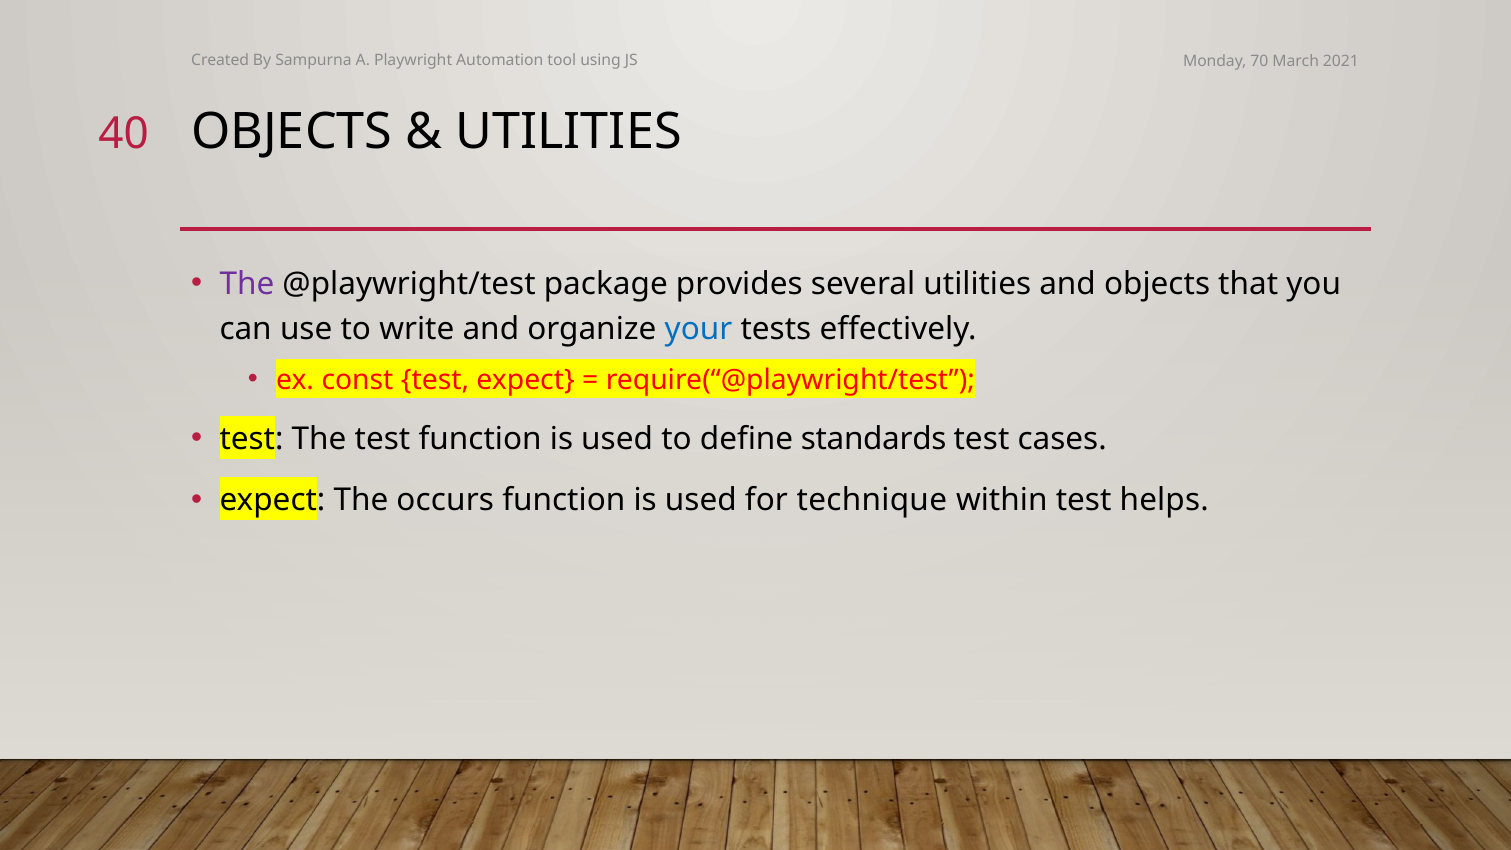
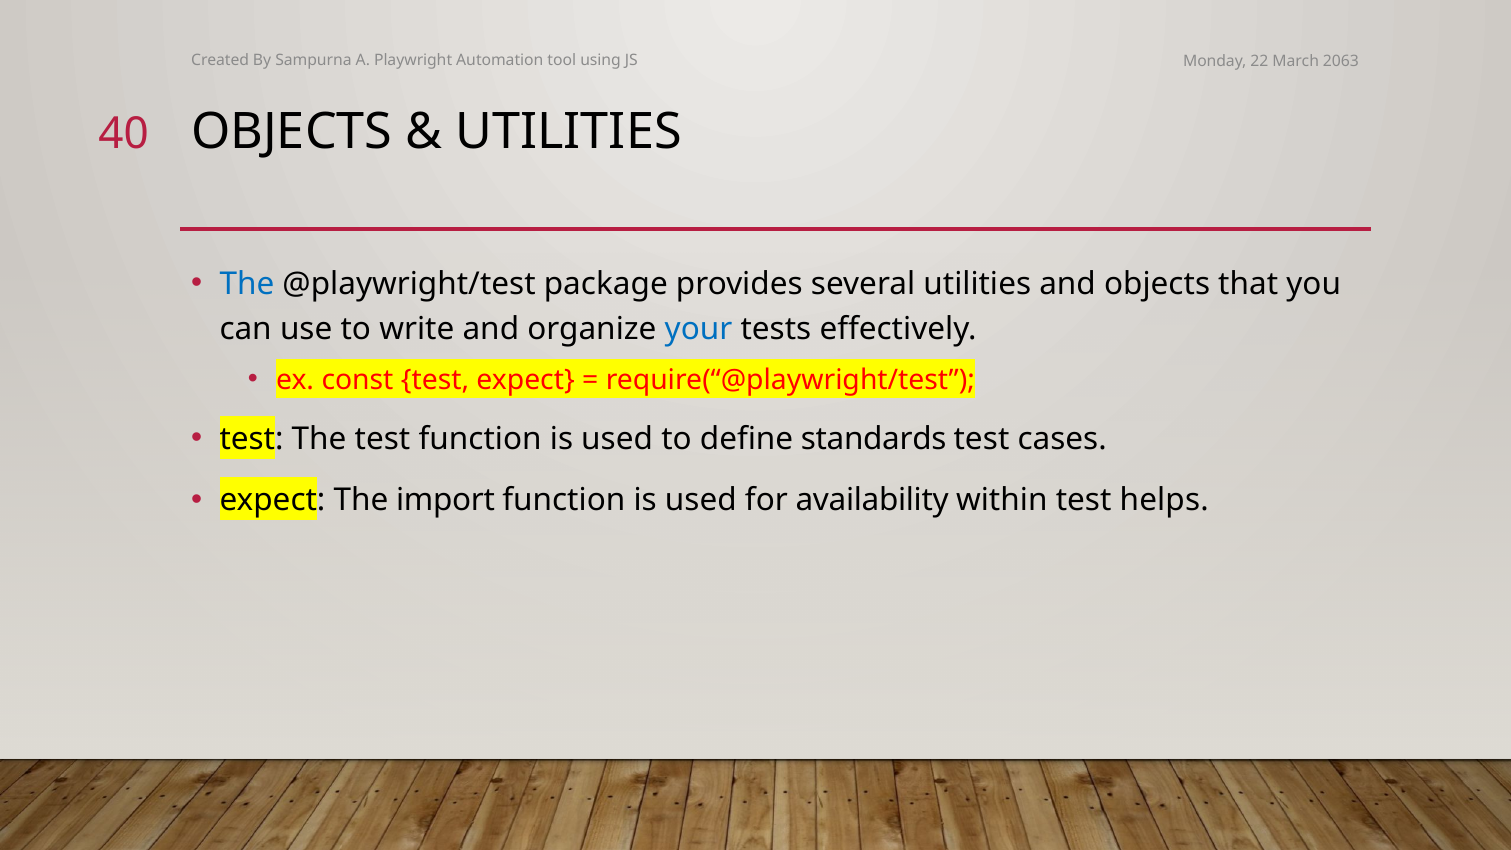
70: 70 -> 22 (1259, 61)
2021: 2021 -> 2063 (1341, 61)
The colour: purple -> blue (247, 284)
occurs: occurs -> import (445, 500)
technique: technique -> availability (872, 500)
